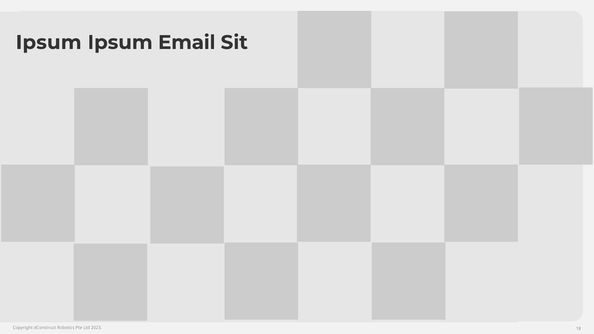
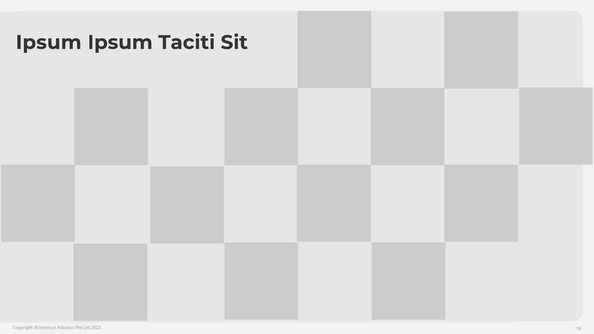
Email: Email -> Taciti (187, 42)
